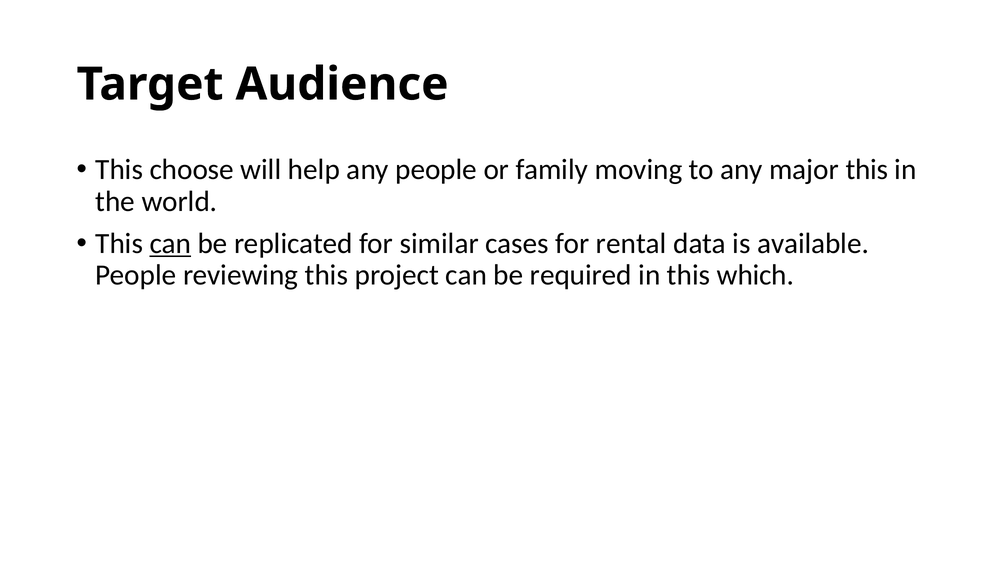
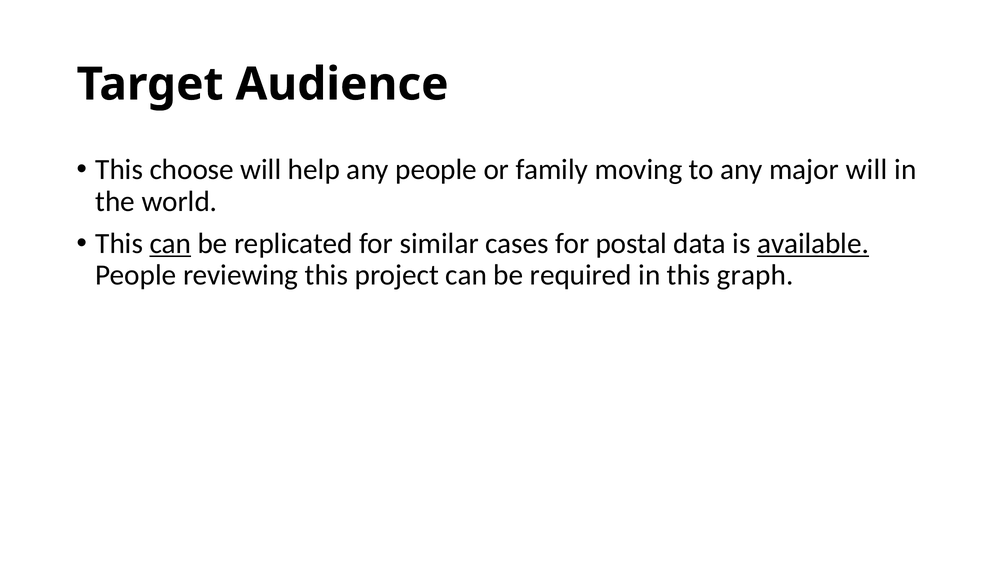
major this: this -> will (867, 170)
rental: rental -> postal (631, 243)
available underline: none -> present (813, 243)
which: which -> graph (755, 275)
